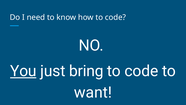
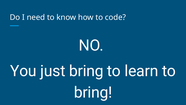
You underline: present -> none (23, 71)
code: code -> learn (141, 71)
want: want -> bring (93, 92)
